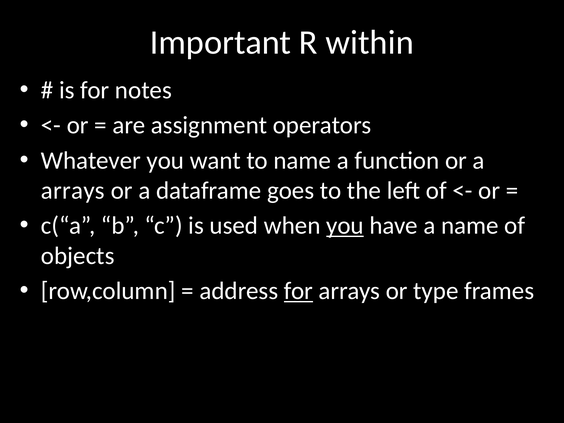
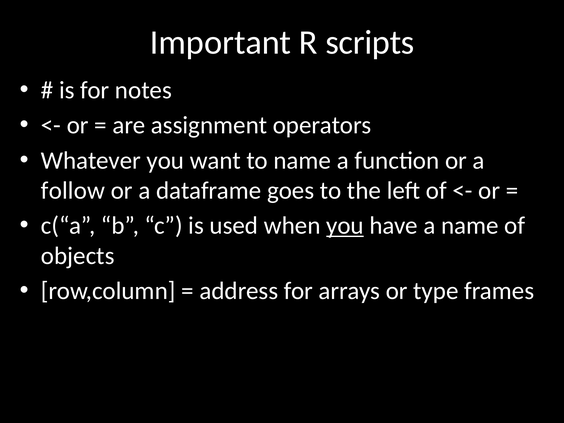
within: within -> scripts (370, 42)
arrays: arrays -> follow (73, 191)
for underline: present -> none (298, 291)
